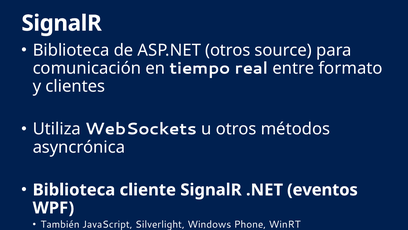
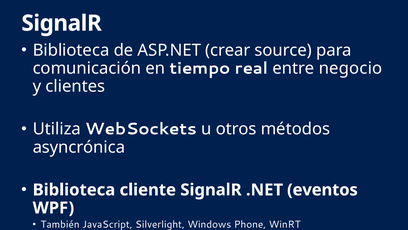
ASP.NET otros: otros -> crear (228, 50)
formato: formato -> negocio (351, 68)
